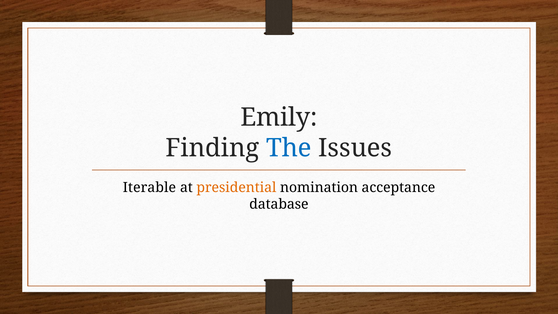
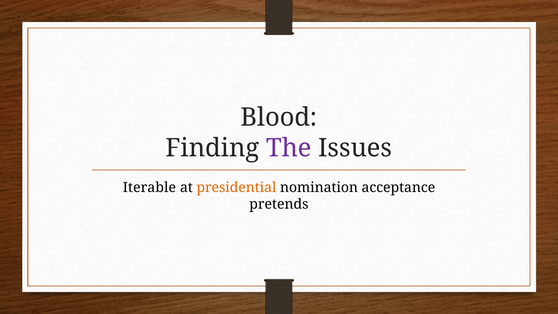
Emily: Emily -> Blood (279, 117)
The colour: blue -> purple (289, 148)
database: database -> pretends (279, 204)
